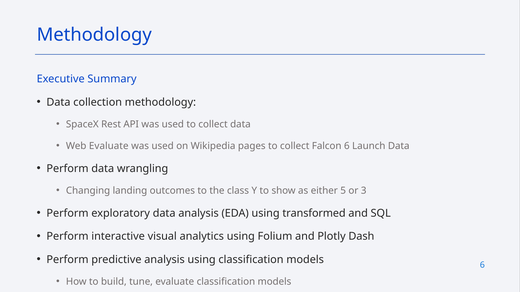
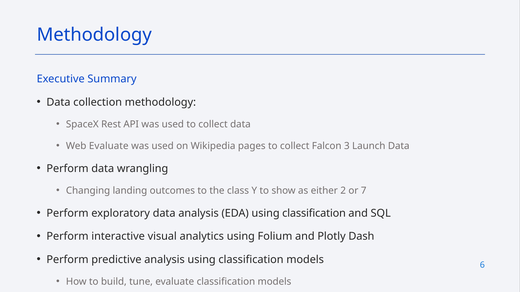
Falcon 6: 6 -> 3 (347, 146)
5: 5 -> 2 (343, 191)
3: 3 -> 7 (364, 191)
EDA using transformed: transformed -> classification (314, 214)
